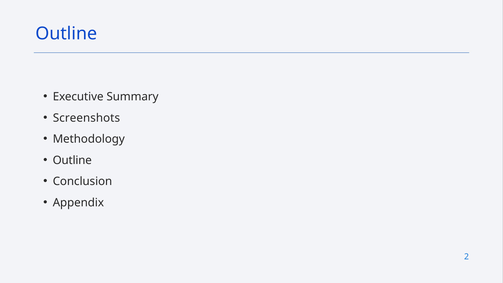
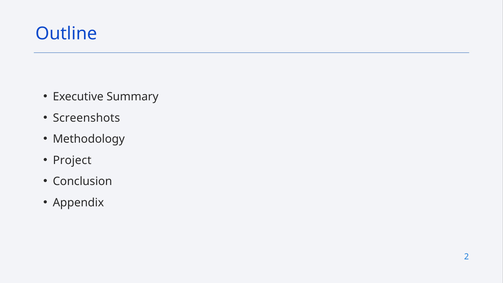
Outline: Outline -> Project (72, 160)
